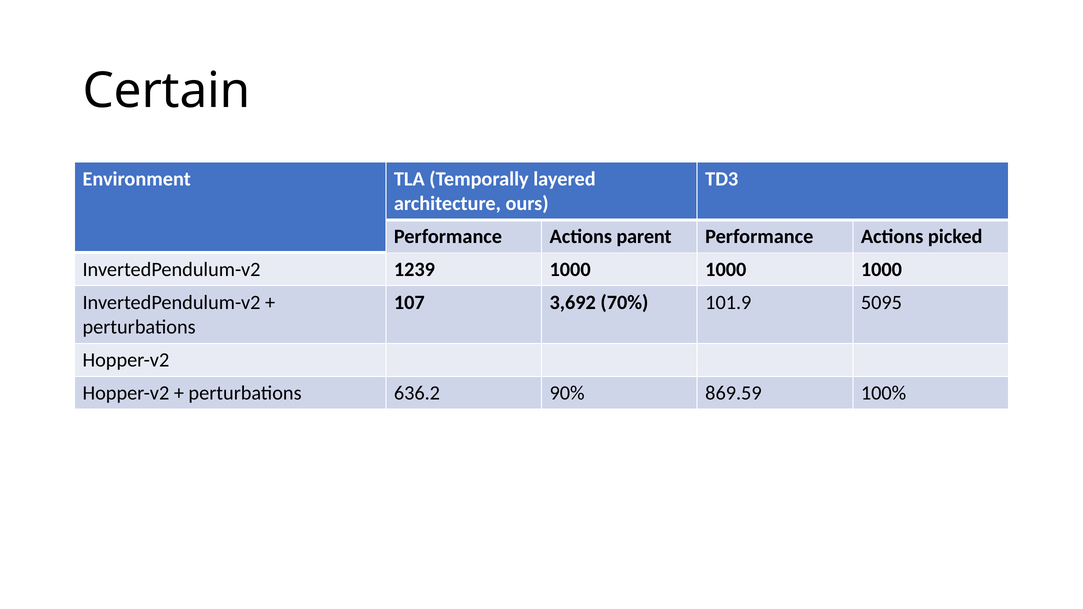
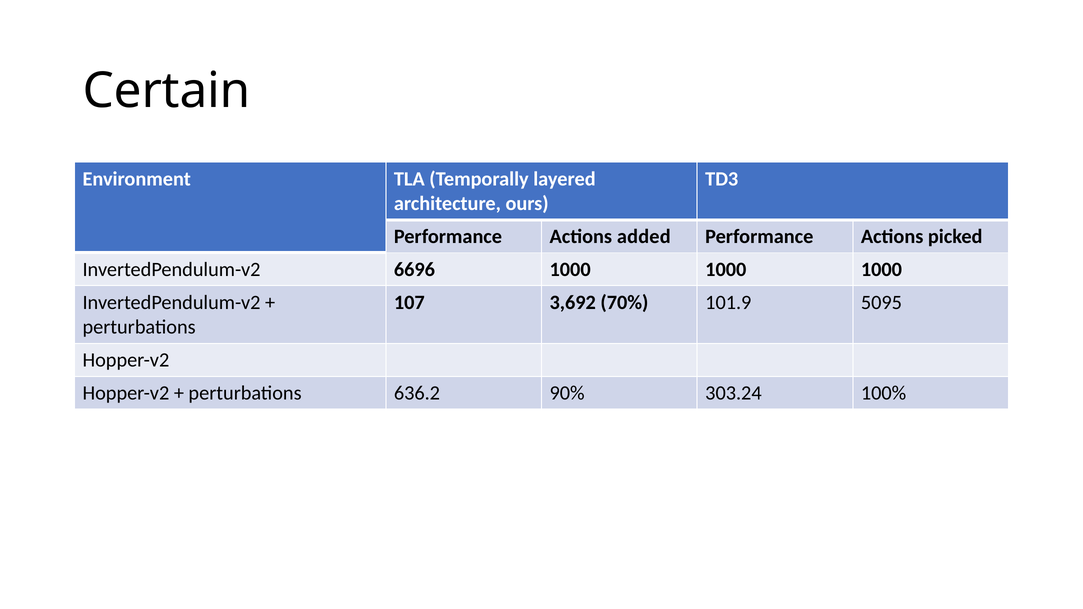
parent: parent -> added (644, 237)
1239: 1239 -> 6696 (414, 270)
869.59: 869.59 -> 303.24 (733, 393)
